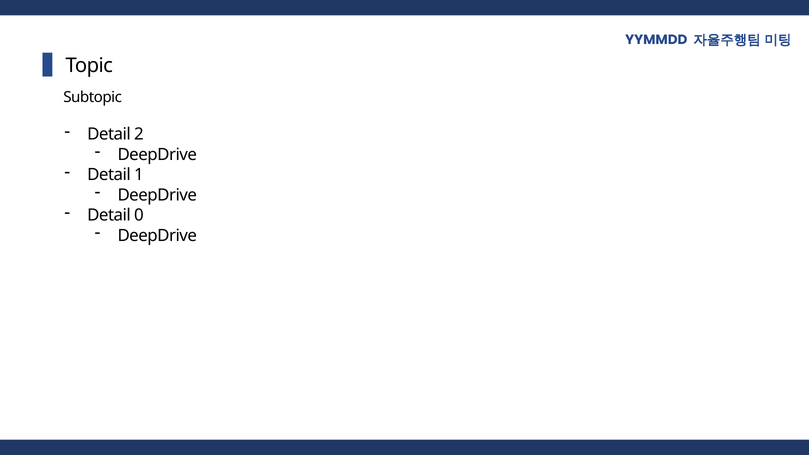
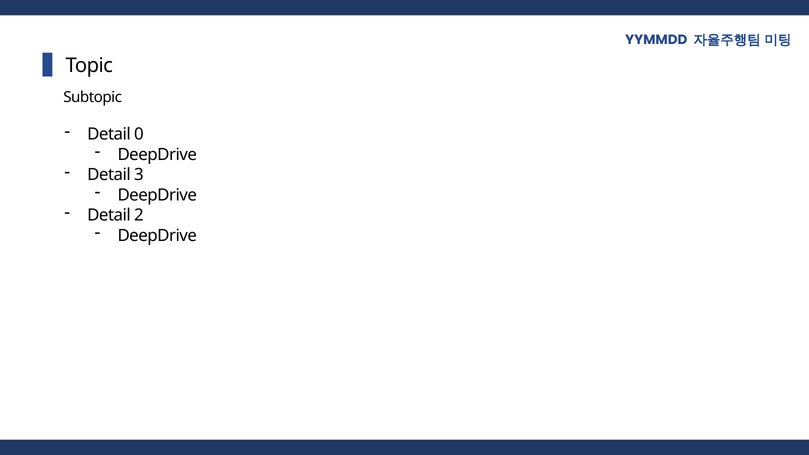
2: 2 -> 0 (139, 134)
1: 1 -> 3 (139, 175)
0: 0 -> 2 (139, 215)
